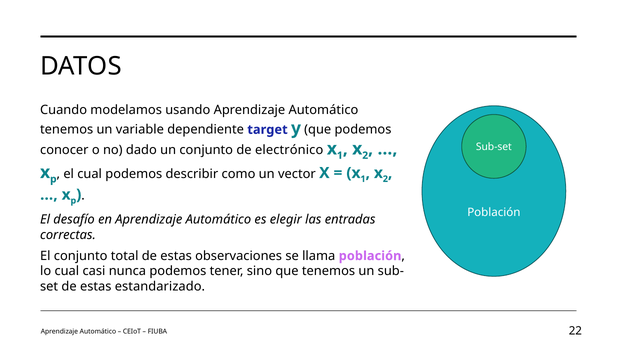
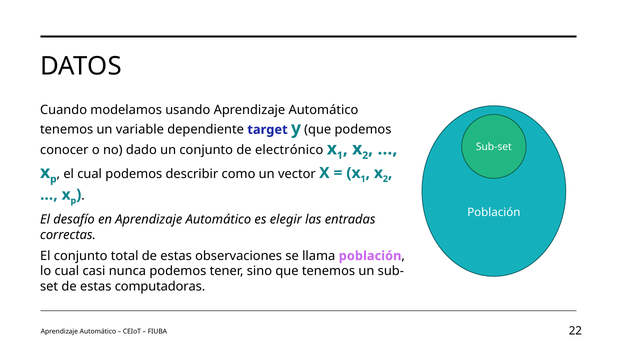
estandarizado: estandarizado -> computadoras (160, 286)
